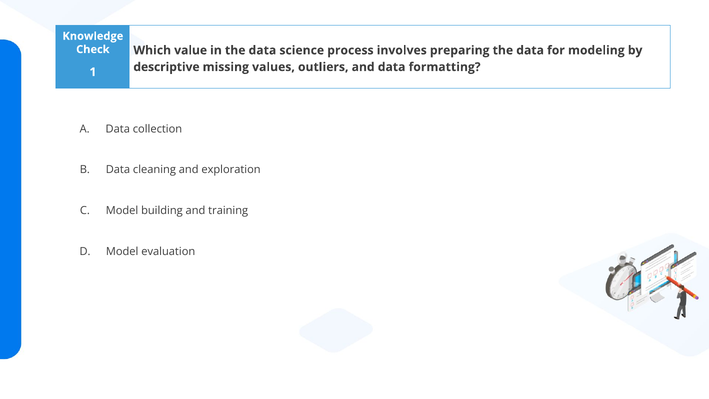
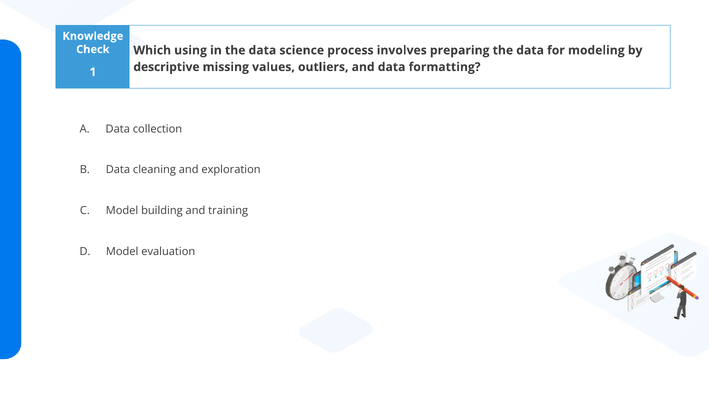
value: value -> using (191, 50)
